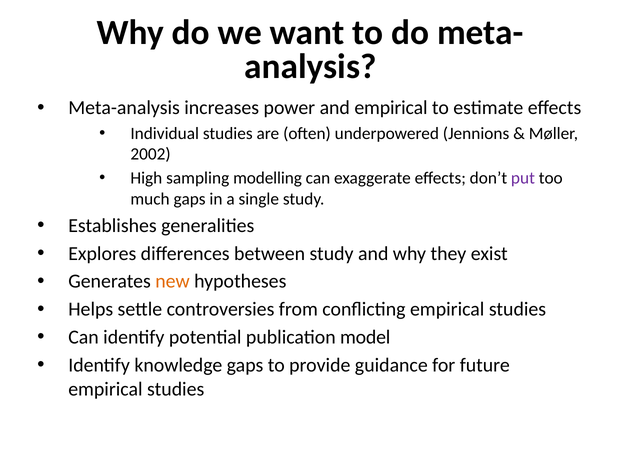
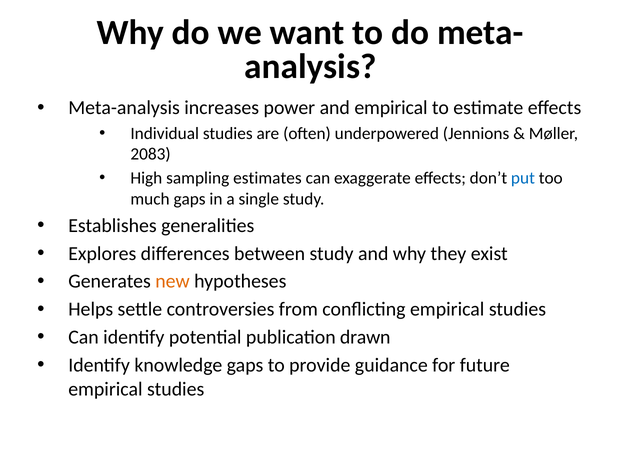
2002: 2002 -> 2083 (151, 154)
modelling: modelling -> estimates (267, 178)
put colour: purple -> blue (523, 178)
model: model -> drawn (365, 337)
